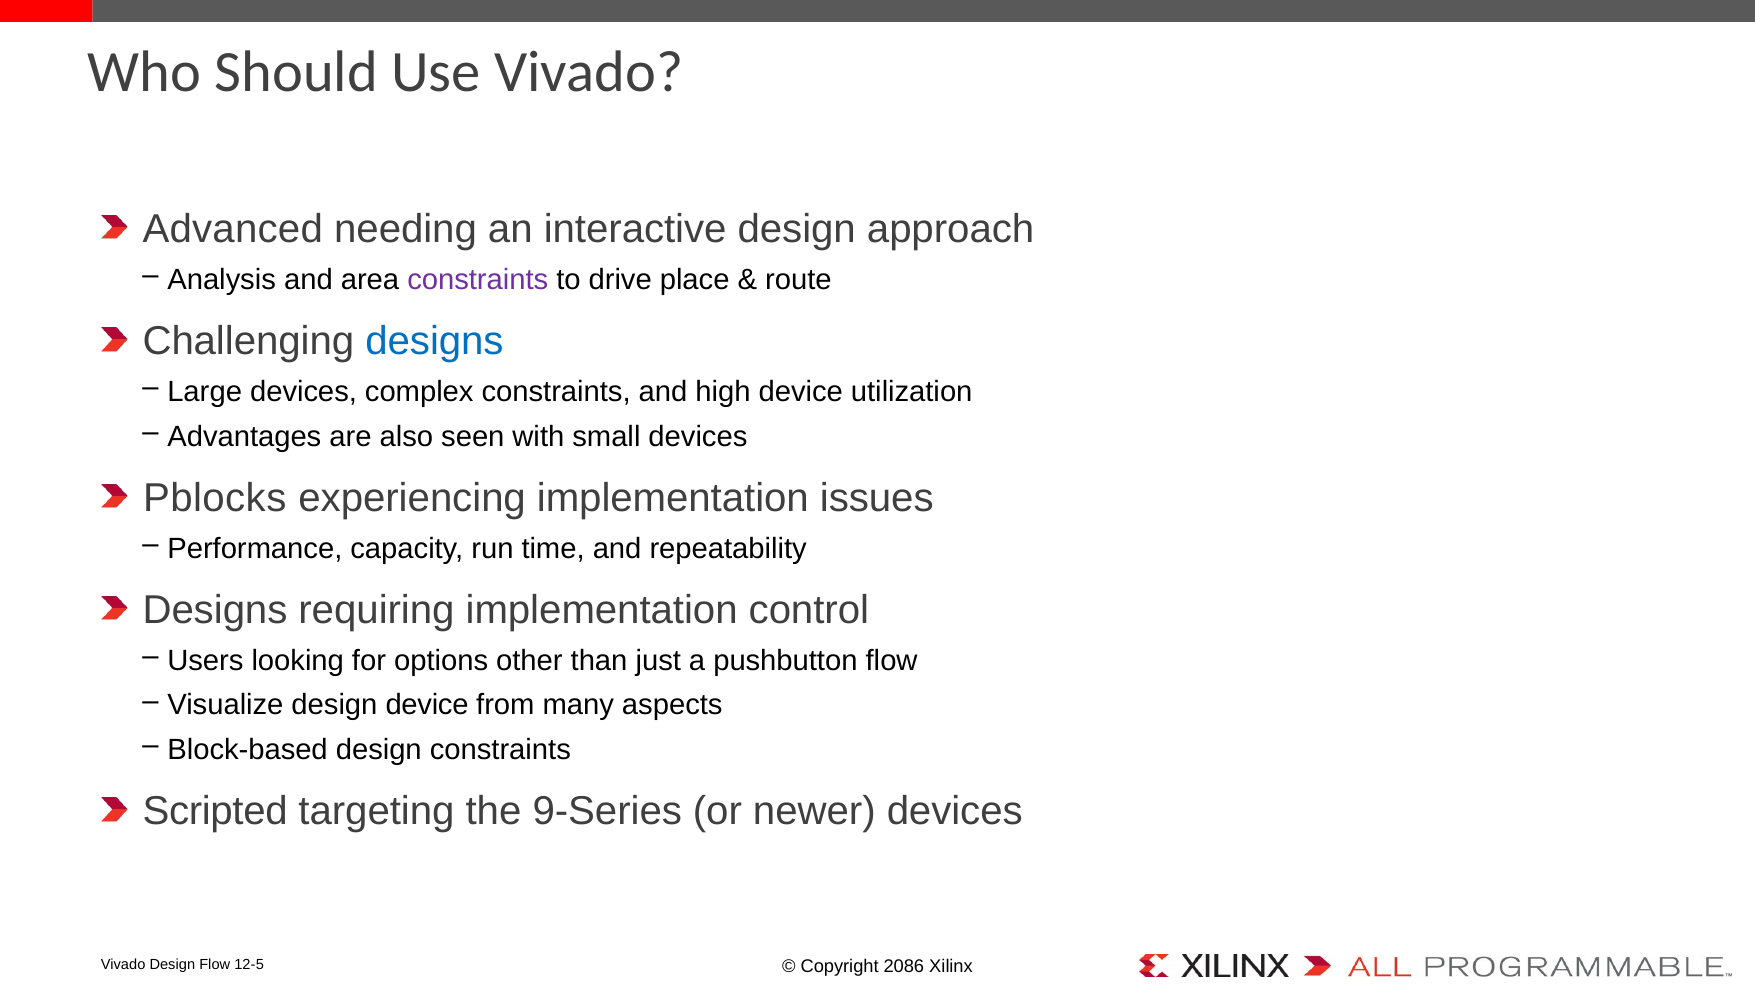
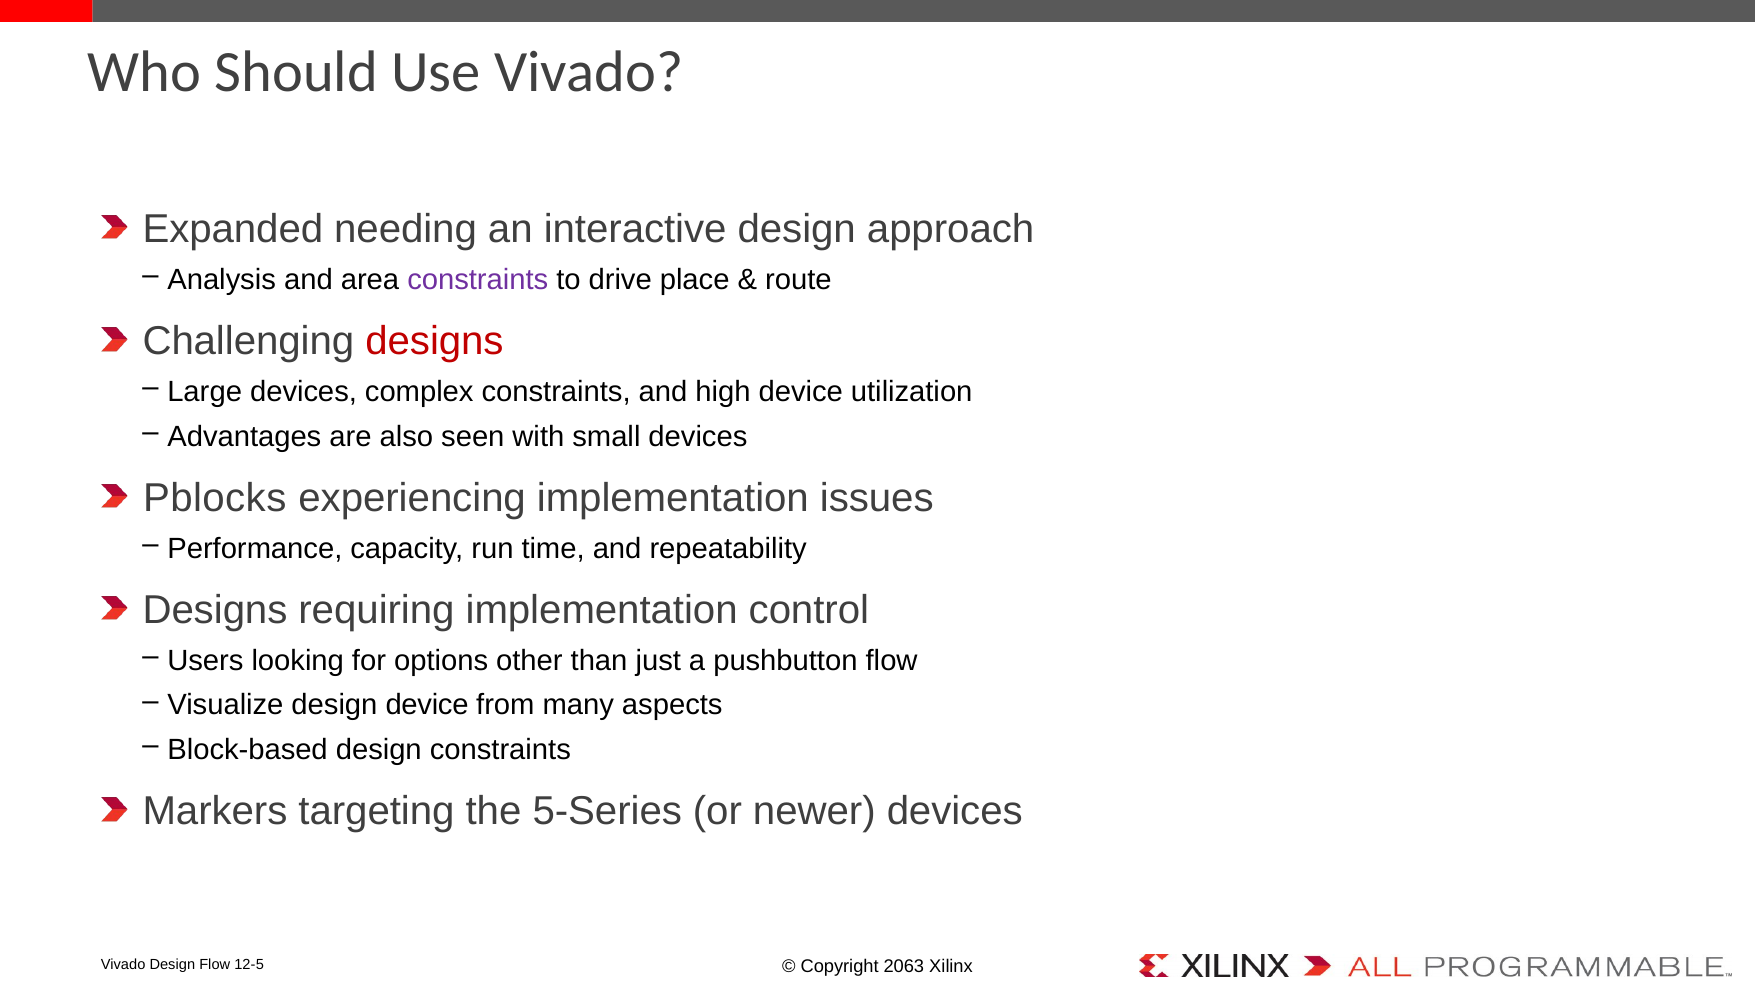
Advanced: Advanced -> Expanded (233, 229)
designs colour: blue -> red (434, 341)
Scripted: Scripted -> Markers (215, 811)
9-Series: 9-Series -> 5-Series (607, 811)
2086: 2086 -> 2063 (904, 966)
